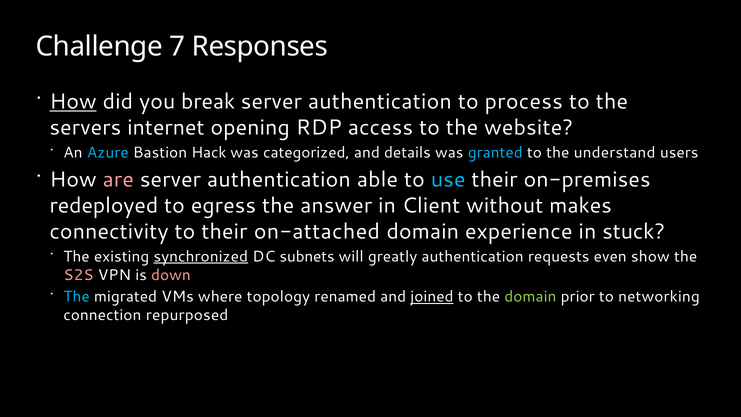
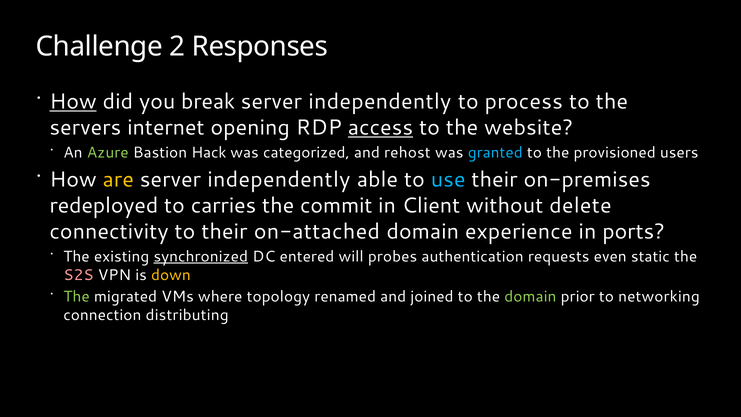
7: 7 -> 2 (177, 46)
authentication: authentication -> independently (380, 102)
access underline: none -> present (380, 128)
Azure colour: light blue -> light green (108, 153)
details: details -> rehost (407, 153)
understand: understand -> provisioned (615, 153)
are colour: pink -> yellow (118, 180)
authentication: authentication -> independently (279, 180)
egress: egress -> carries (224, 206)
answer: answer -> commit (336, 206)
makes: makes -> delete (580, 206)
stuck: stuck -> ports (634, 231)
subnets: subnets -> entered (307, 256)
greatly: greatly -> probes (393, 256)
show: show -> static (650, 256)
down colour: pink -> yellow (171, 275)
The colour: light blue -> light green (76, 297)
joined underline: present -> none (432, 297)
repurposed: repurposed -> distributing (187, 315)
